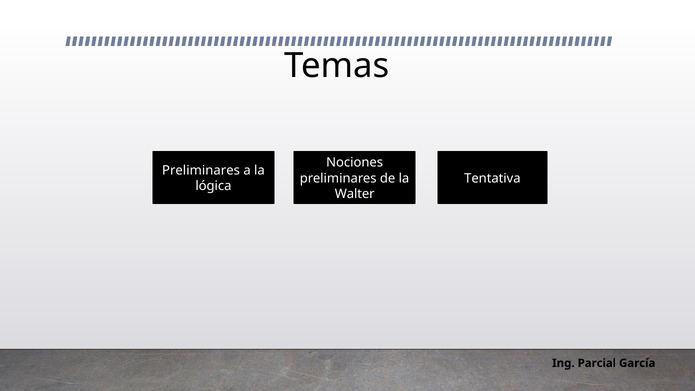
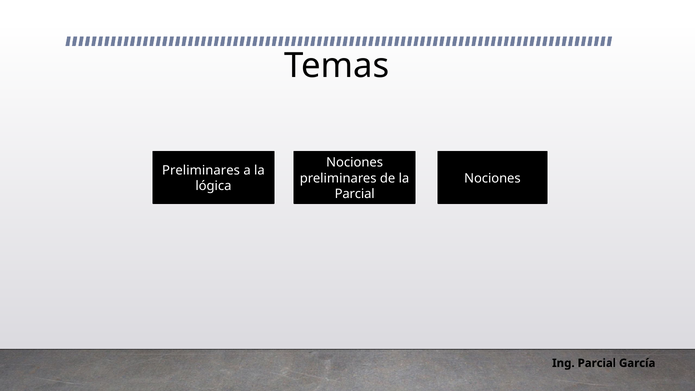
Tentativa: Tentativa -> Nociones (492, 178)
Walter: Walter -> Parcial (355, 194)
